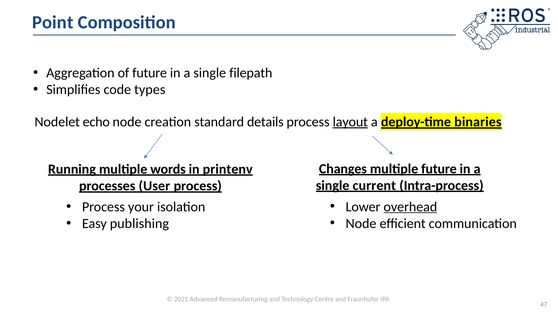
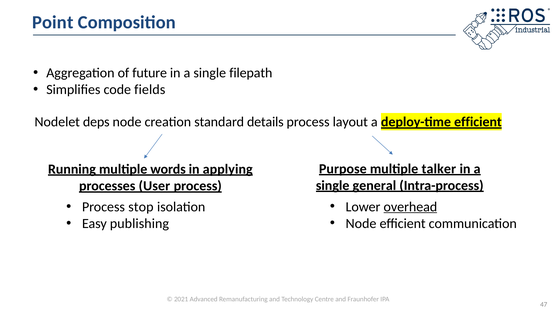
types: types -> fields (150, 90)
echo: echo -> deps (96, 122)
layout underline: present -> none (350, 122)
deploy-time binaries: binaries -> efficient (478, 122)
Changes: Changes -> Purpose (343, 169)
multiple future: future -> talker (439, 169)
printenv: printenv -> applying (228, 169)
current: current -> general (374, 185)
your: your -> stop (141, 207)
